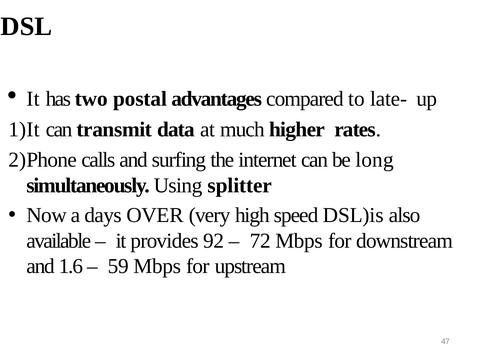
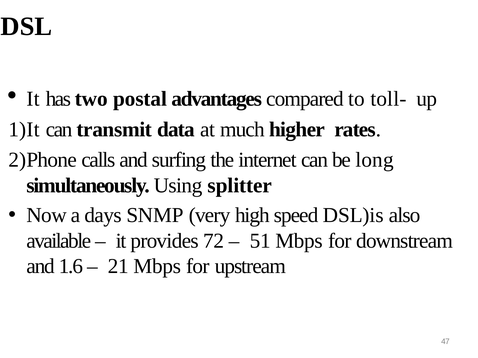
late-: late- -> toll- (388, 99)
OVER: OVER -> SNMP (155, 216)
92: 92 -> 72 (214, 241)
72: 72 -> 51 (260, 241)
59: 59 -> 21 (118, 267)
